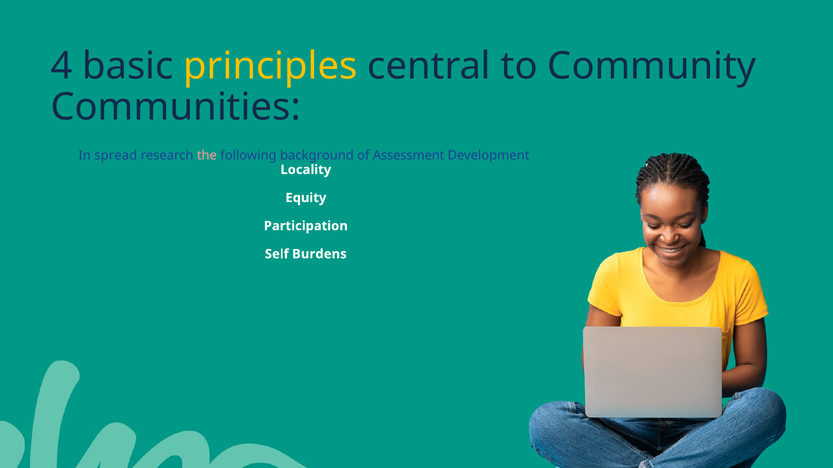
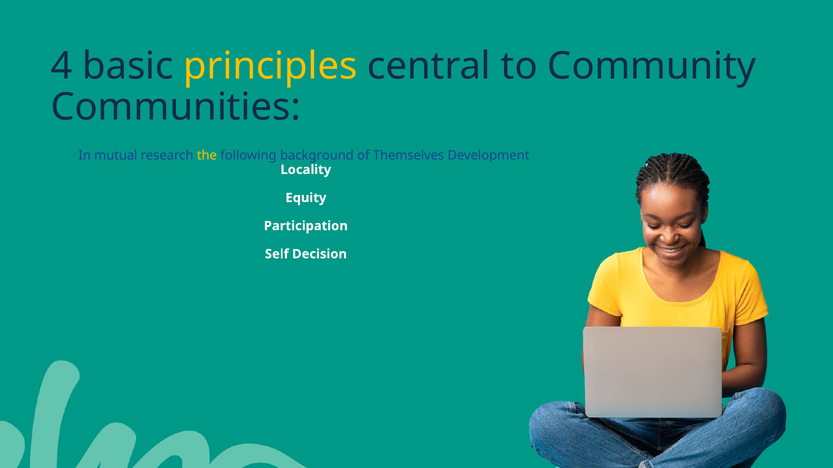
spread: spread -> mutual (116, 156)
the colour: pink -> yellow (207, 156)
Assessment: Assessment -> Themselves (409, 156)
Burdens: Burdens -> Decision (319, 254)
